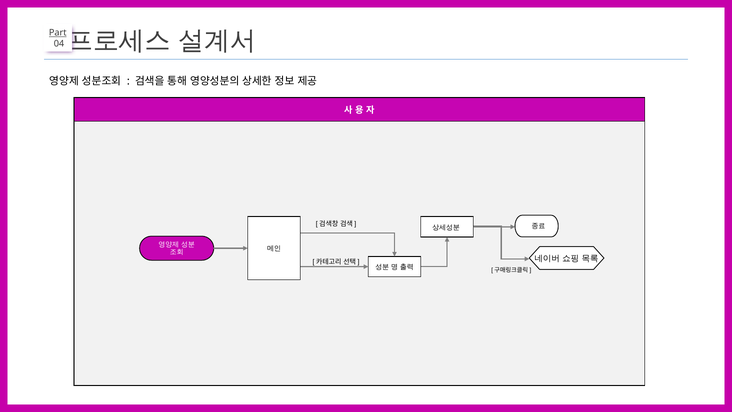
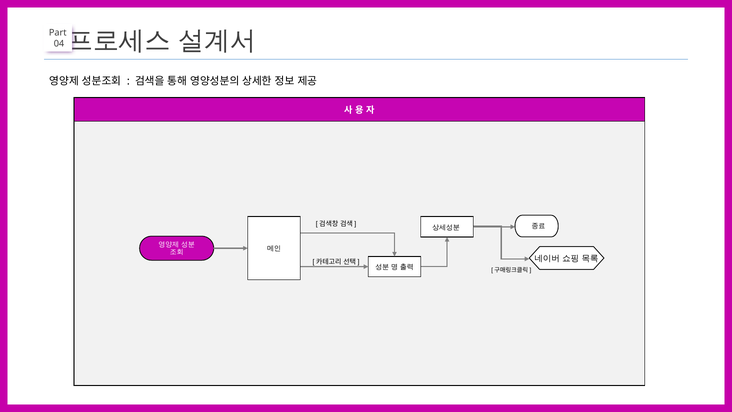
Part underline: present -> none (58, 33)
